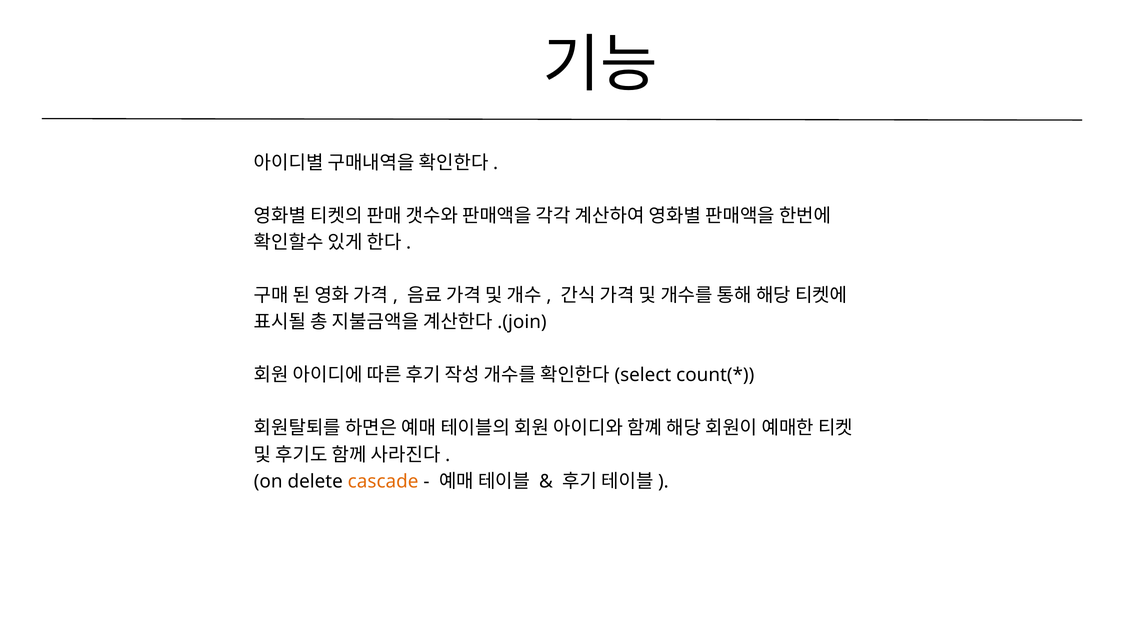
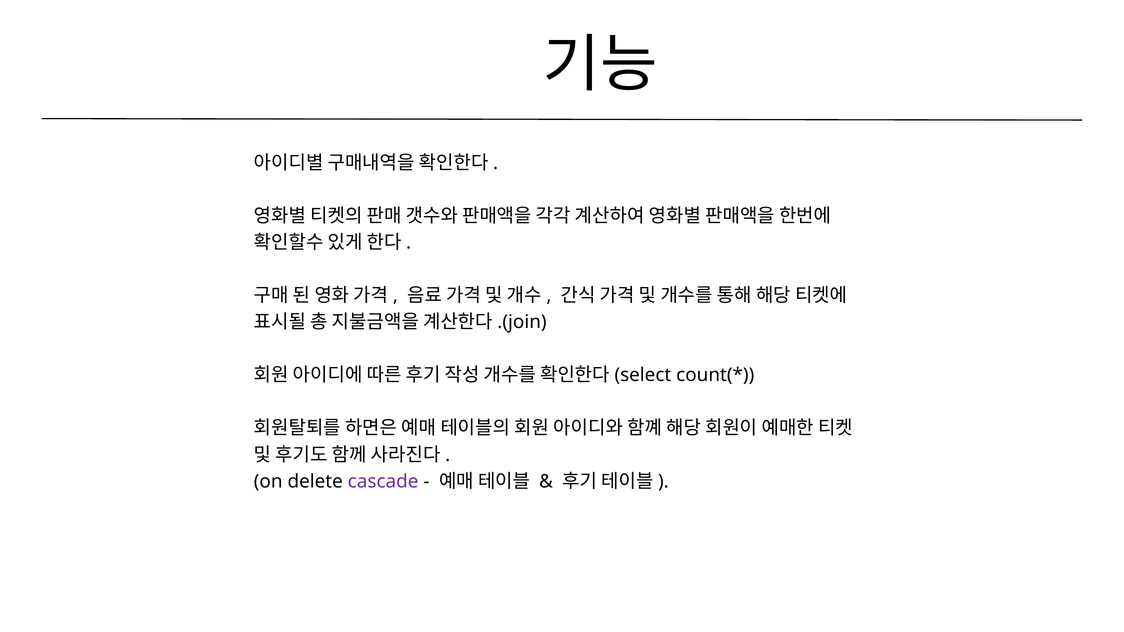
cascade colour: orange -> purple (383, 481)
